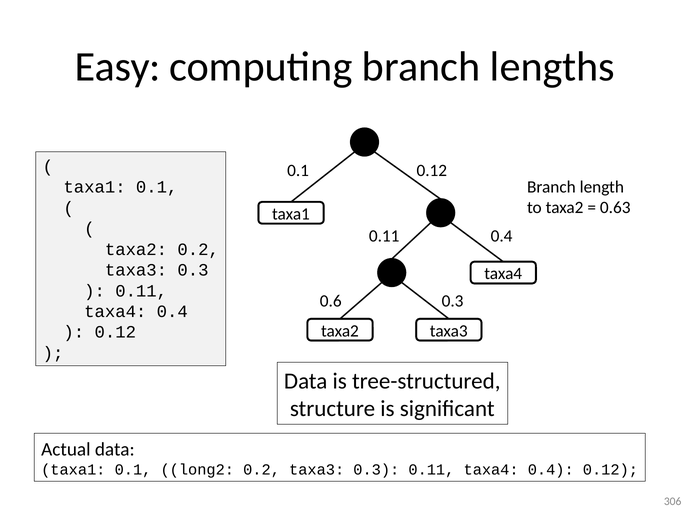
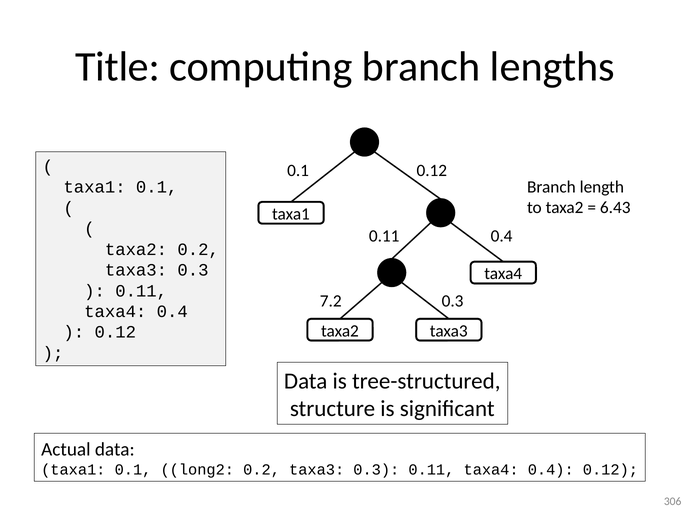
Easy: Easy -> Title (118, 67)
0.63: 0.63 -> 6.43 (615, 208)
0.6: 0.6 -> 7.2 (331, 301)
